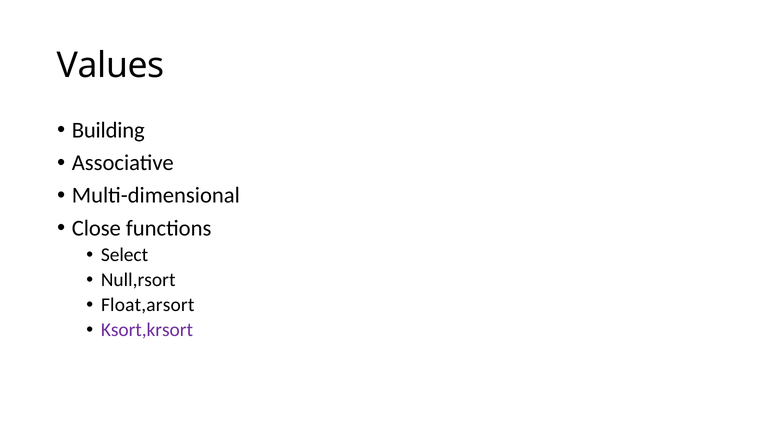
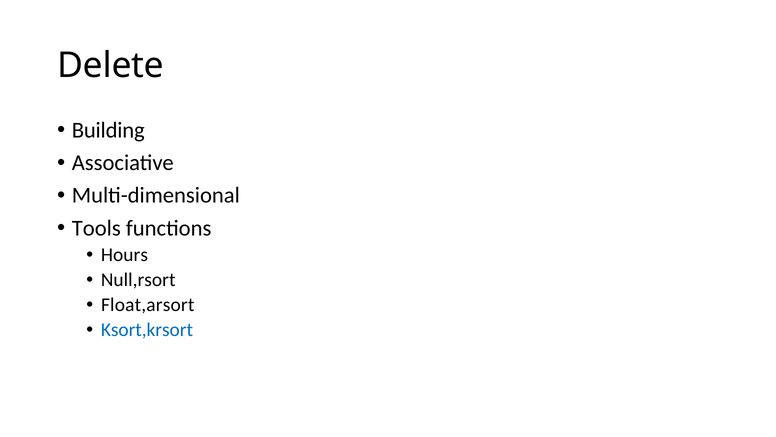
Values: Values -> Delete (111, 65)
Close: Close -> Tools (96, 228)
Select: Select -> Hours (124, 255)
Ksort,krsort colour: purple -> blue (147, 330)
